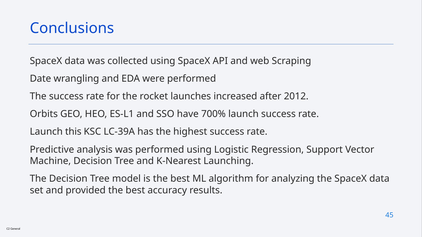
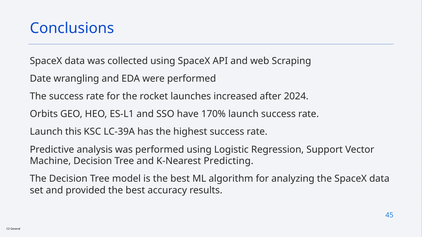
2012: 2012 -> 2024 (296, 96)
700%: 700% -> 170% (213, 114)
Launching: Launching -> Predicting (229, 161)
